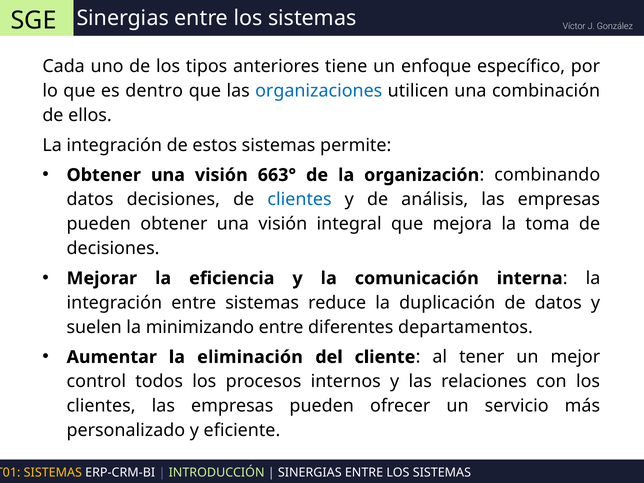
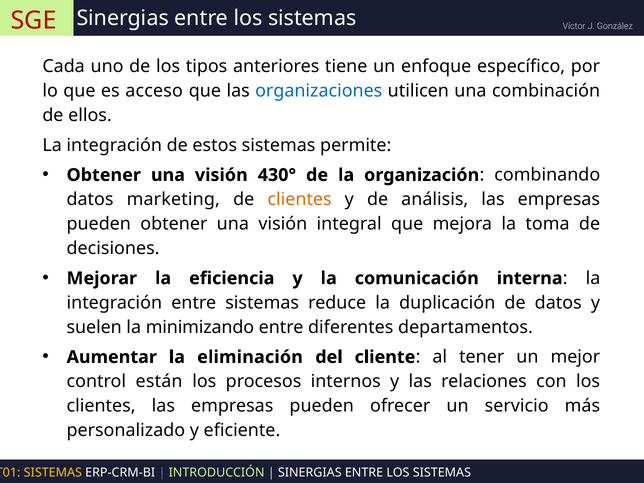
SGE colour: black -> red (34, 20)
dentro: dentro -> acceso (154, 91)
663°: 663° -> 430° (277, 175)
datos decisiones: decisiones -> marketing (173, 200)
clientes colour: blue -> orange (300, 200)
todos: todos -> están (159, 382)
